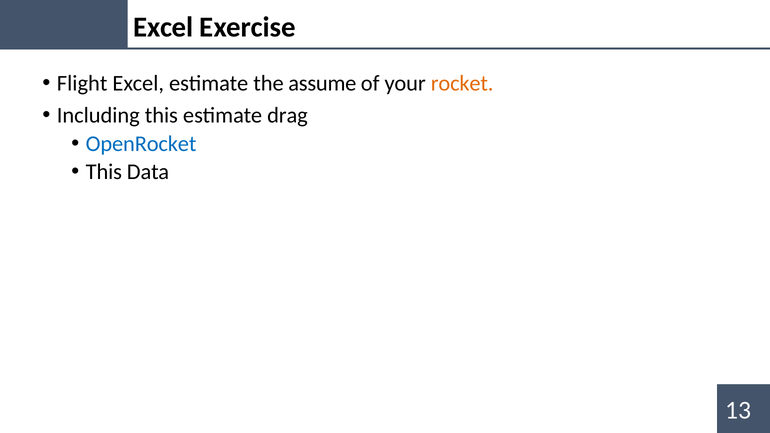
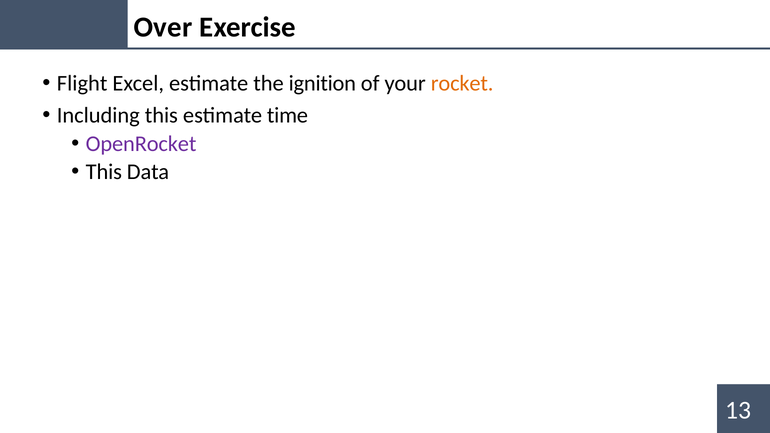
Excel: Excel -> Over (163, 27)
assume: assume -> ignition (322, 83)
drag: drag -> time (287, 115)
OpenRocket colour: blue -> purple (141, 144)
